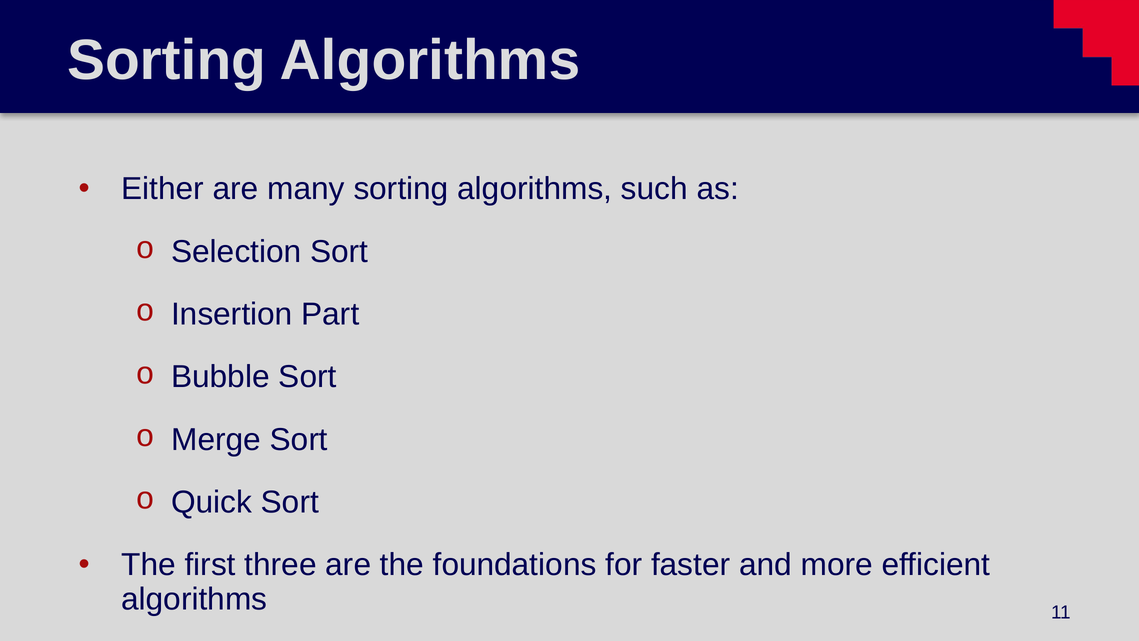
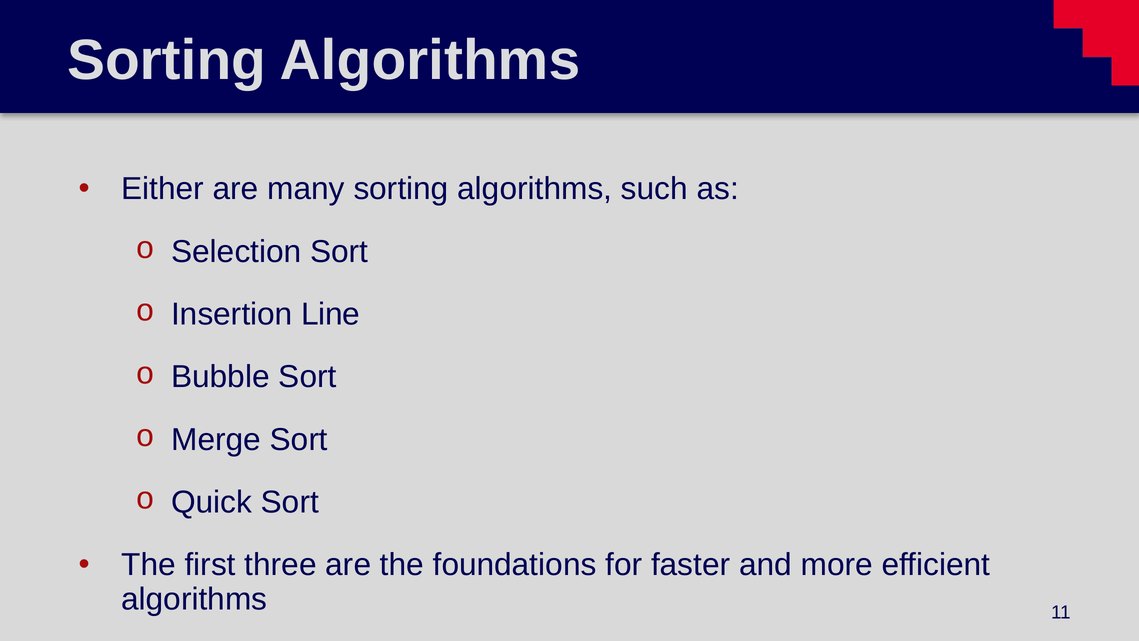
Part: Part -> Line (330, 314)
